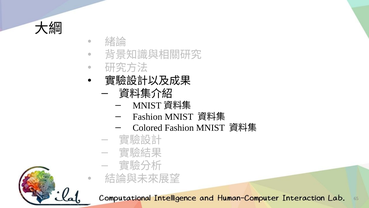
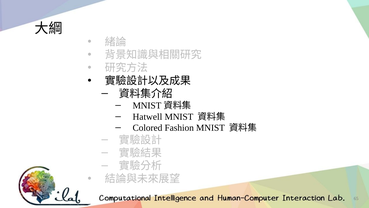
Fashion: Fashion -> Hatwell (147, 117)
